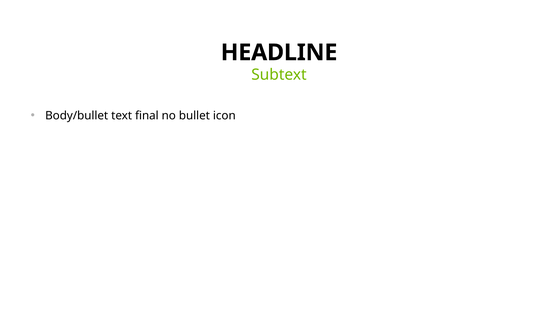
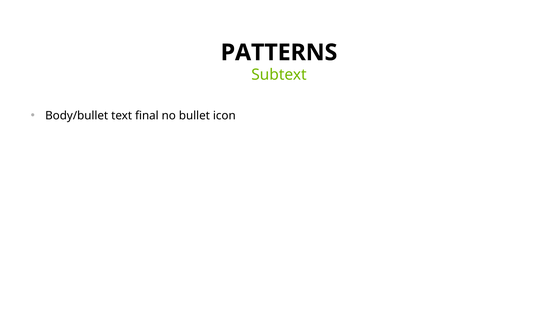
HEADLINE: HEADLINE -> PATTERNS (279, 52)
